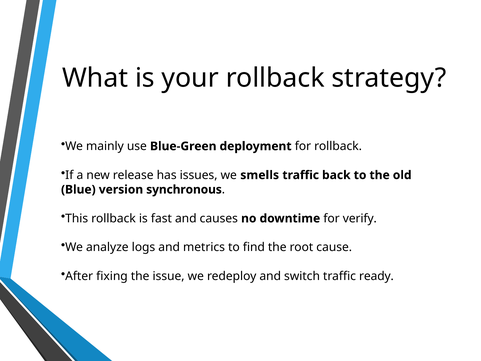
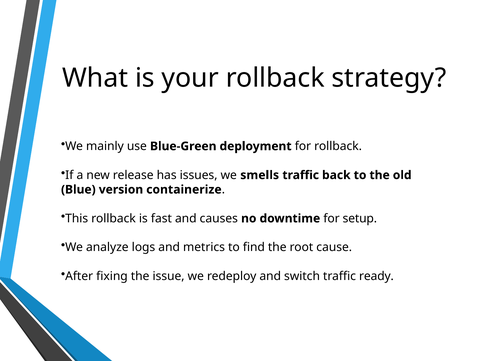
synchronous: synchronous -> containerize (184, 189)
verify: verify -> setup (360, 218)
